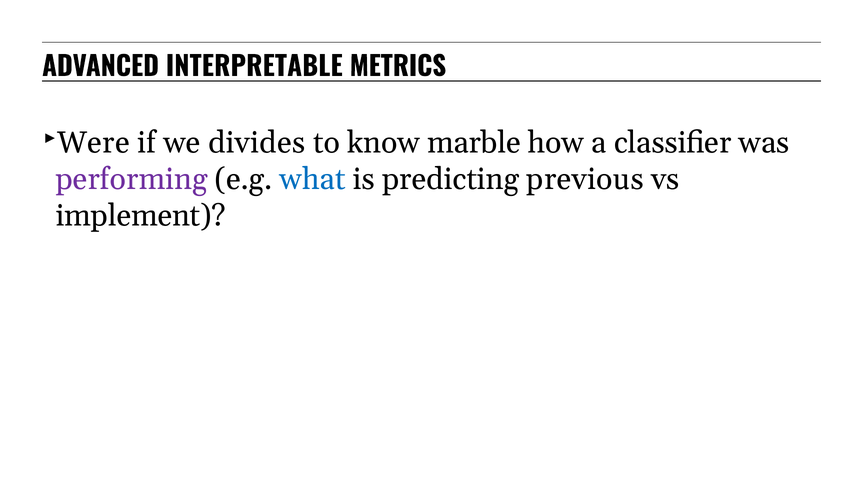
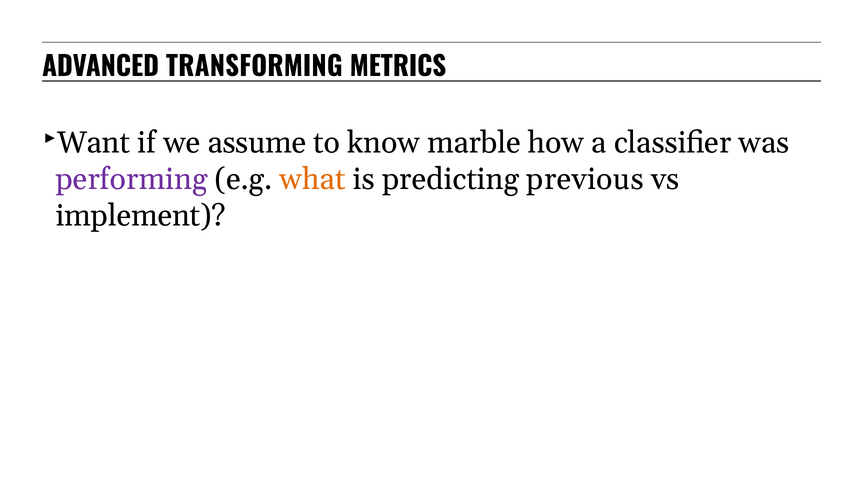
INTERPRETABLE: INTERPRETABLE -> TRANSFORMING (254, 67)
Were: Were -> Want (94, 143)
divides: divides -> assume (257, 143)
what colour: blue -> orange (313, 179)
